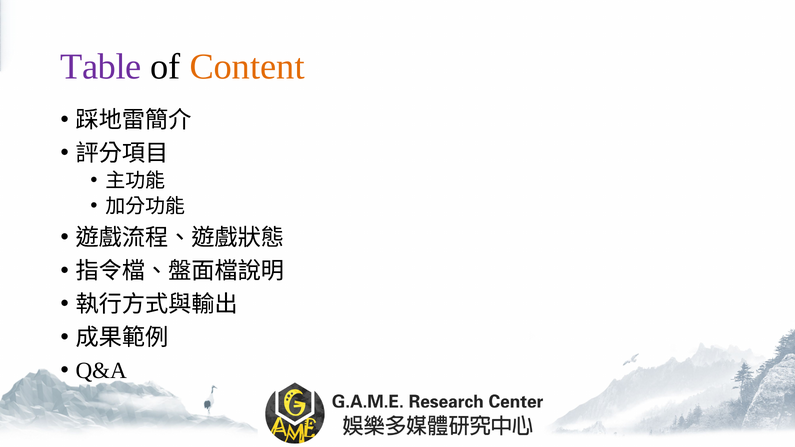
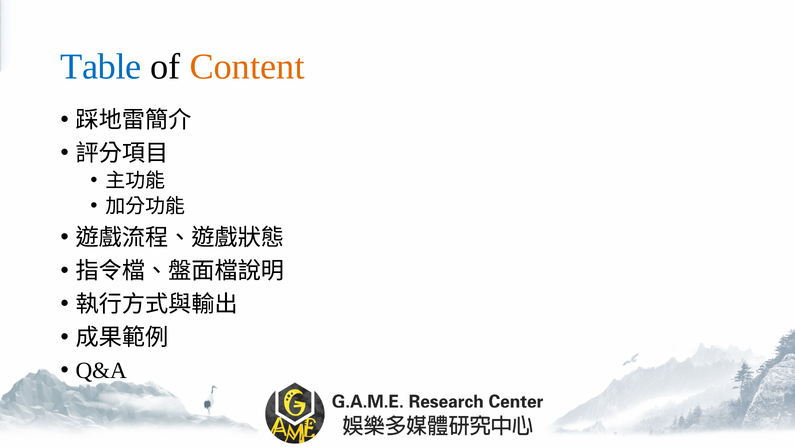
Table colour: purple -> blue (101, 67)
